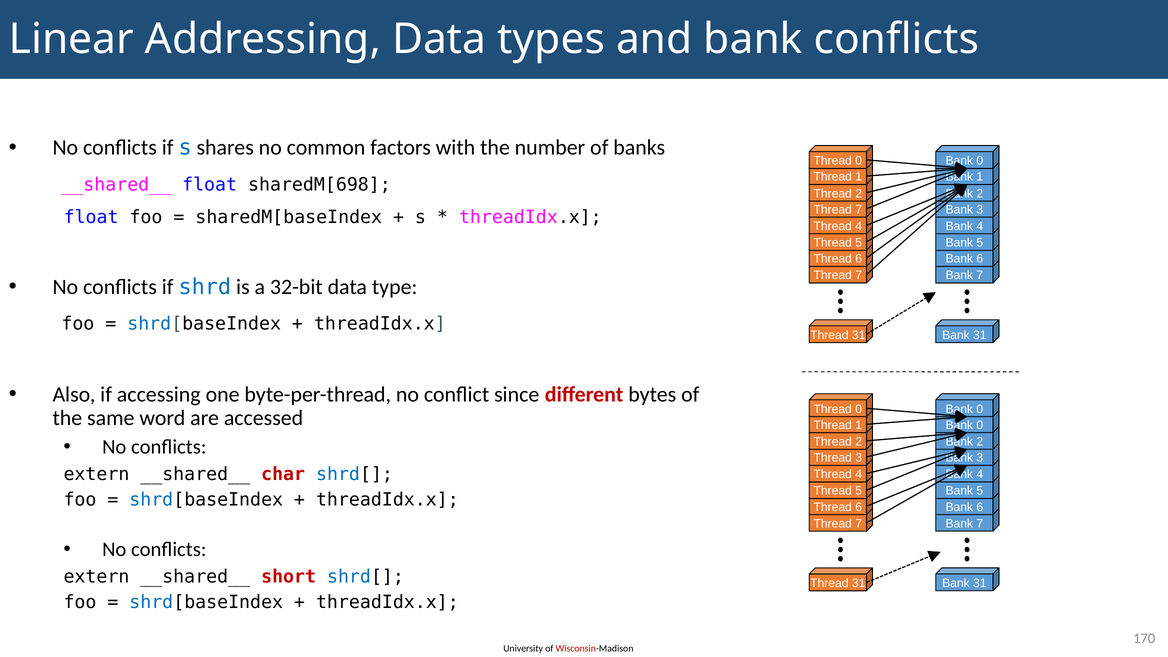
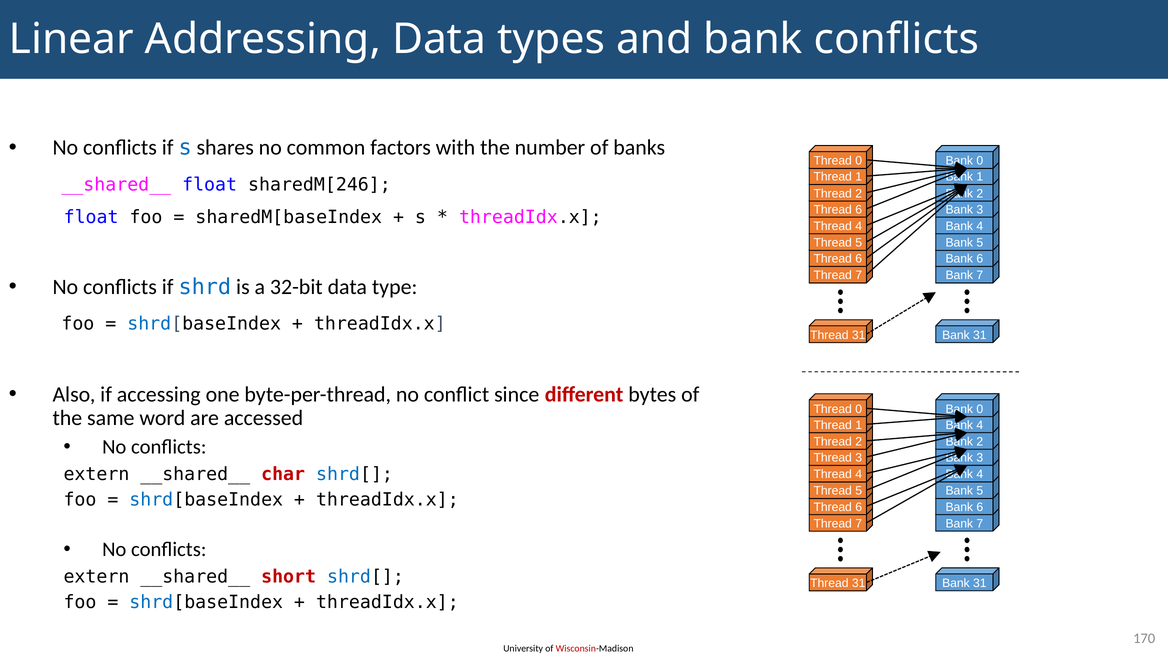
sharedM[698: sharedM[698 -> sharedM[246 (319, 185)
7: 7 -> 6 (859, 210)
0: 0 -> 4 (980, 425)
